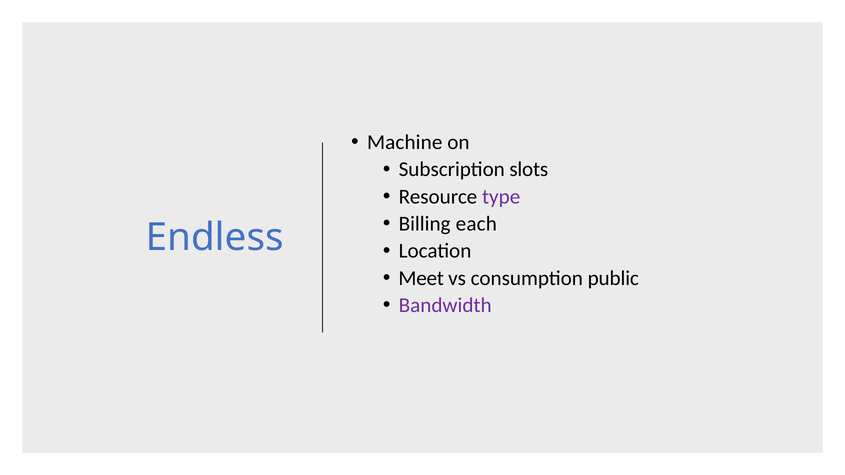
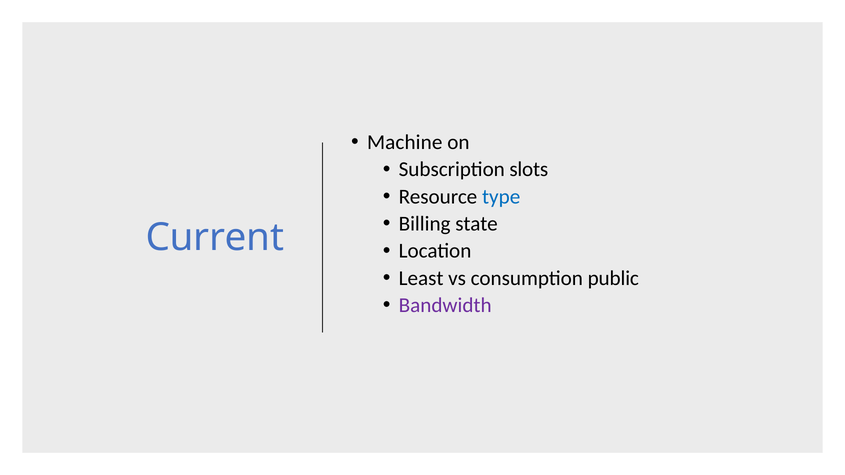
type colour: purple -> blue (501, 197)
each: each -> state (476, 224)
Endless: Endless -> Current (215, 237)
Meet: Meet -> Least (421, 278)
